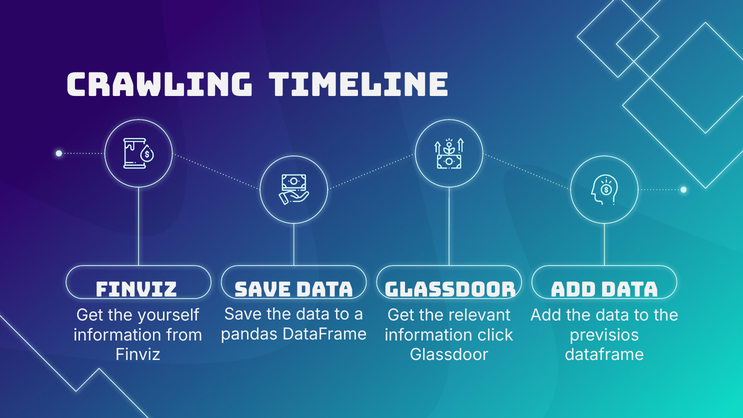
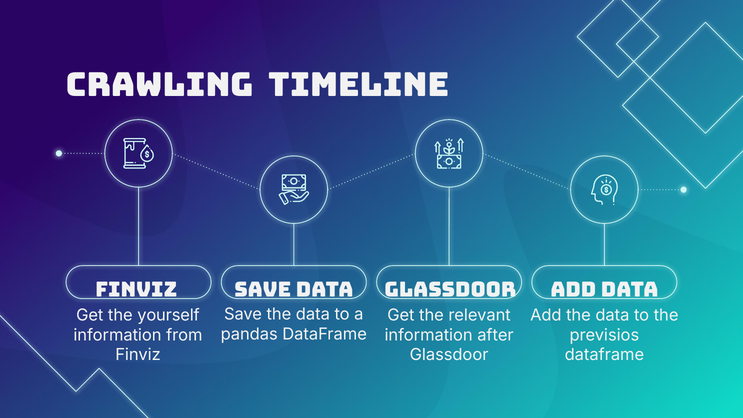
click: click -> after (495, 335)
